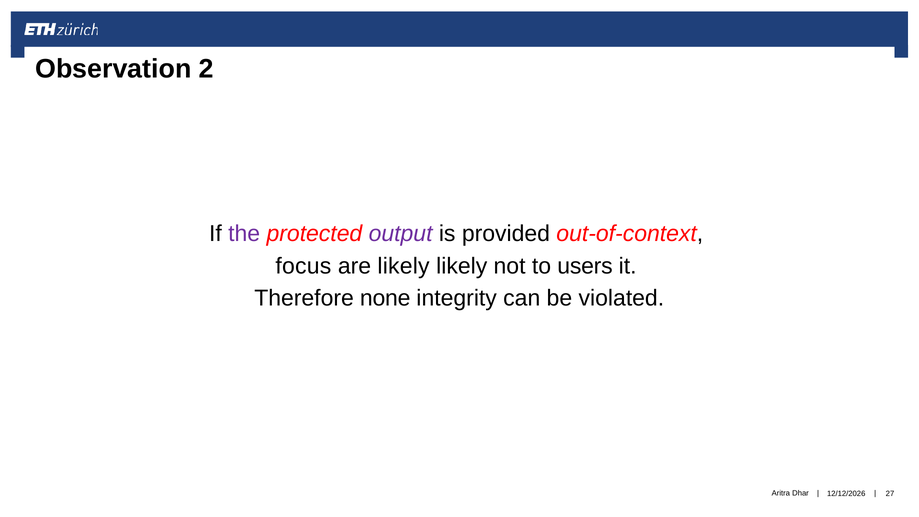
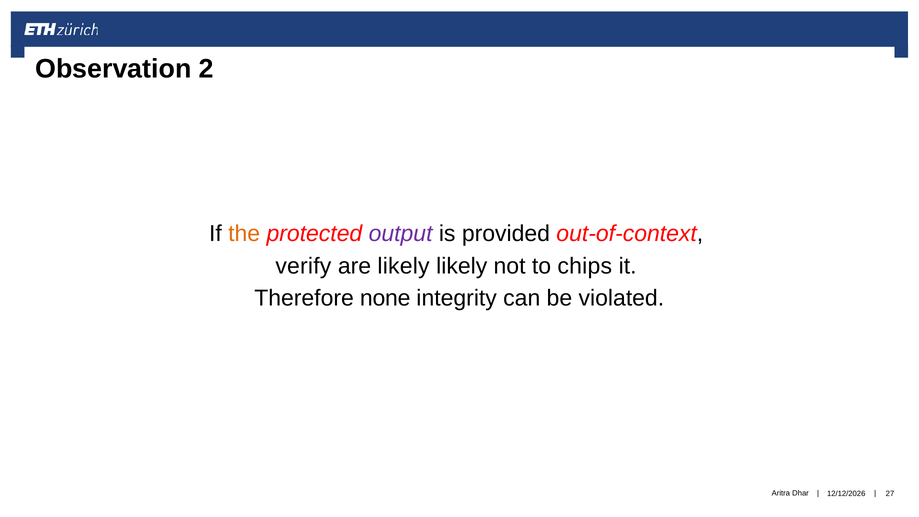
the colour: purple -> orange (244, 234)
focus: focus -> verify (303, 266)
users: users -> chips (585, 266)
